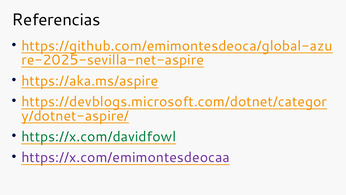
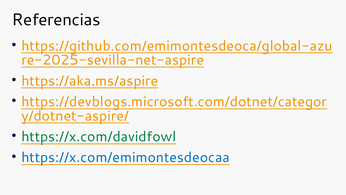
https://x.com/emimontesdeocaa colour: purple -> blue (125, 157)
